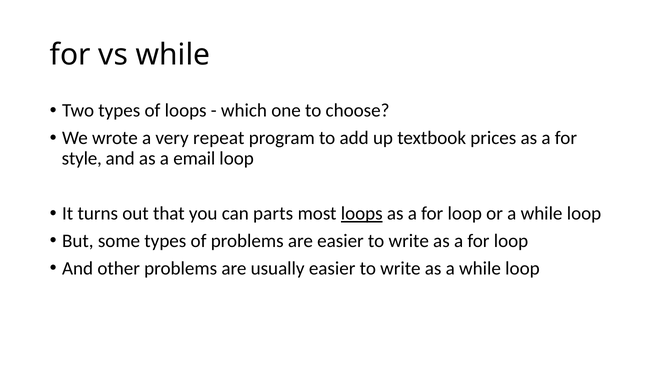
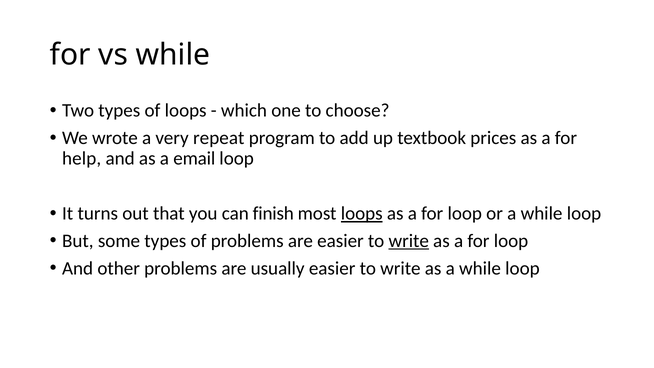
style: style -> help (82, 159)
parts: parts -> finish (273, 213)
write underline: none -> present (409, 241)
